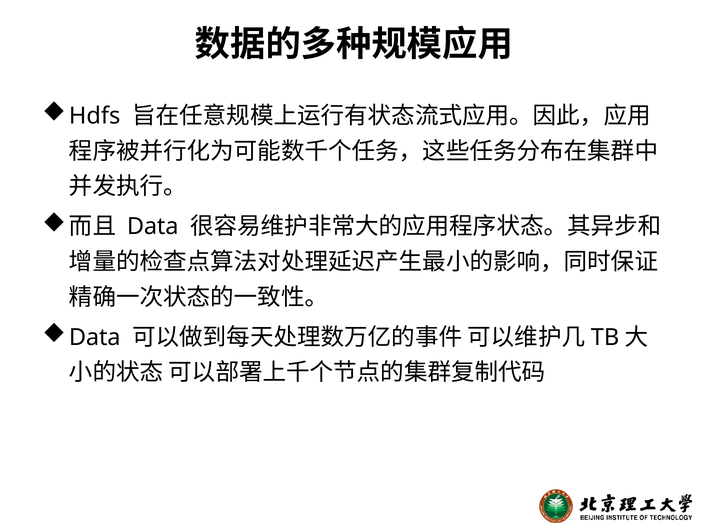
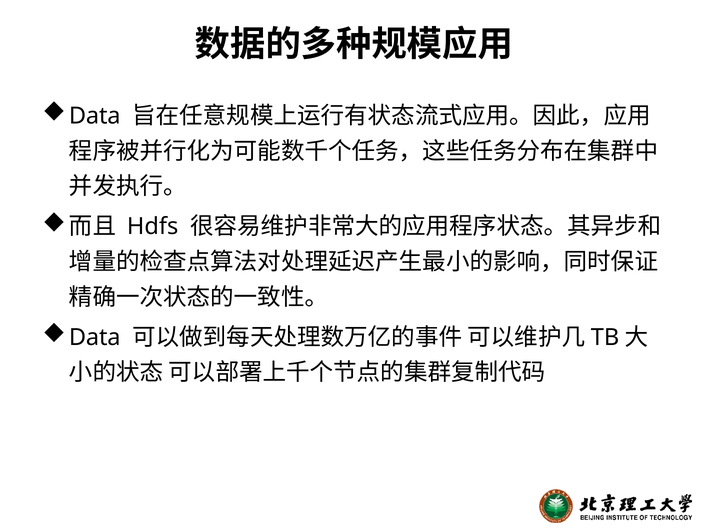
Hdfs: Hdfs -> Data (95, 116)
Data: Data -> Hdfs (153, 227)
